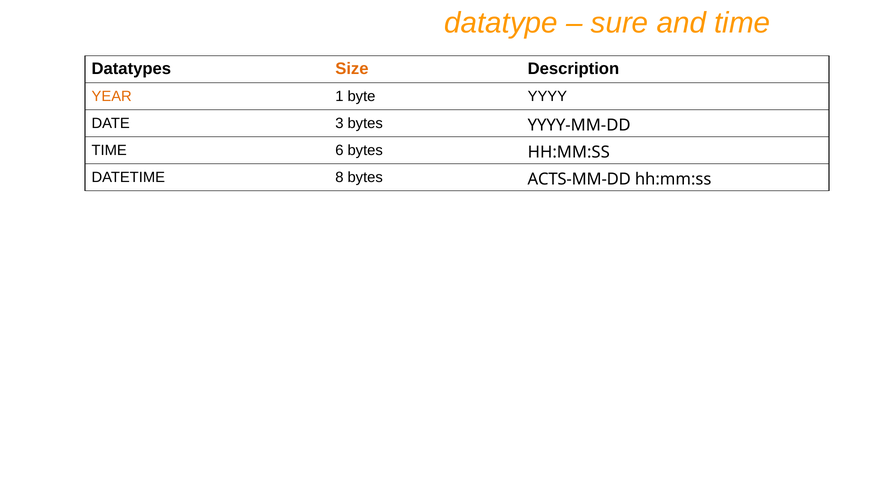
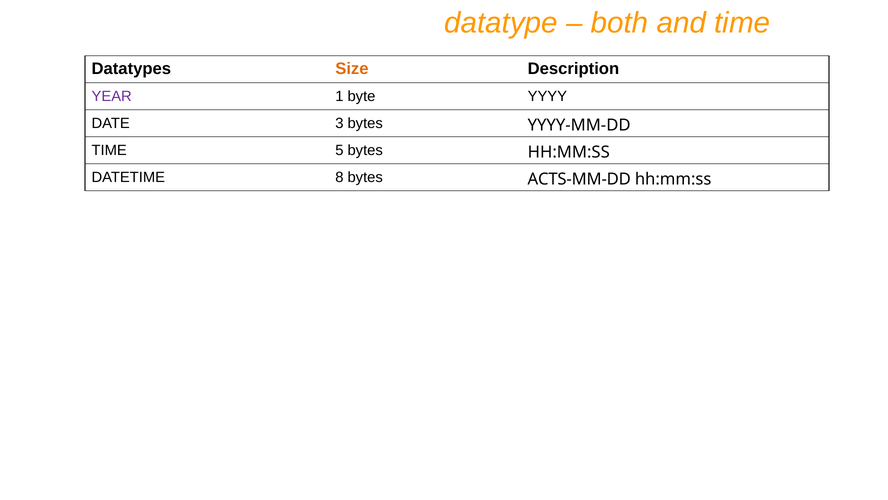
sure: sure -> both (620, 23)
YEAR colour: orange -> purple (112, 96)
6: 6 -> 5 (339, 150)
